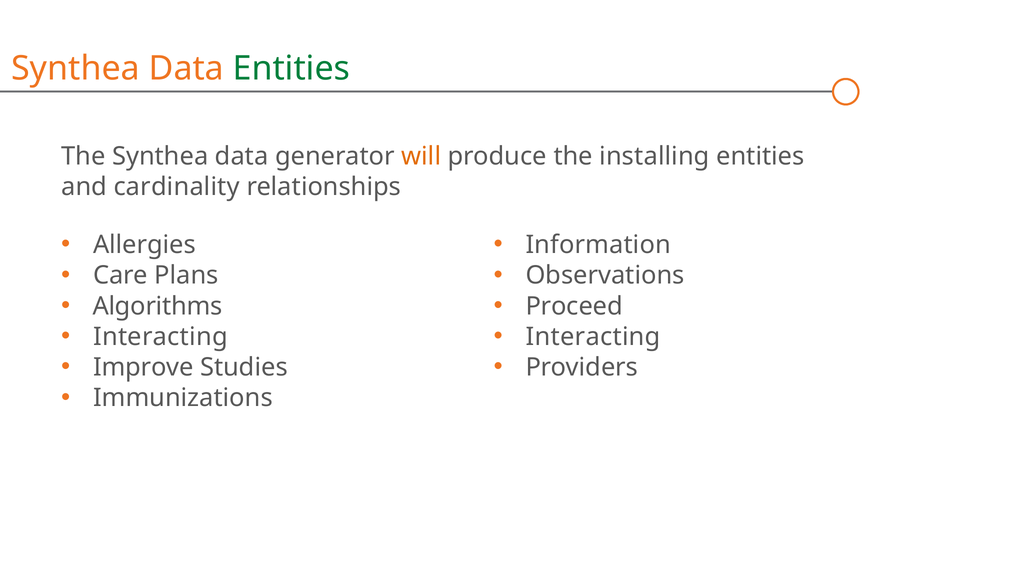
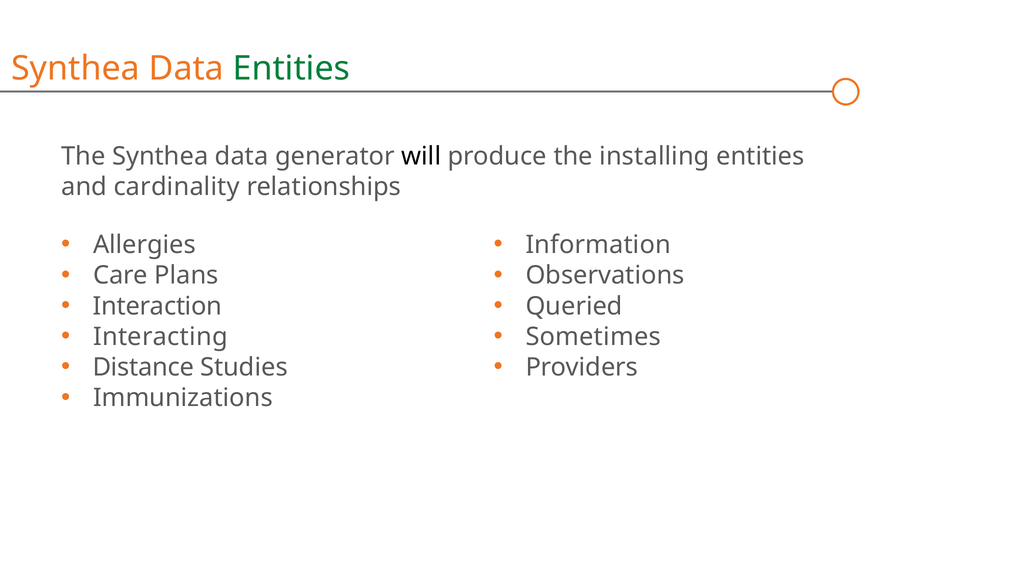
will colour: orange -> black (421, 156)
Algorithms: Algorithms -> Interaction (157, 306)
Proceed: Proceed -> Queried (574, 306)
Interacting: Interacting -> Sometimes (593, 337)
Improve: Improve -> Distance (143, 367)
